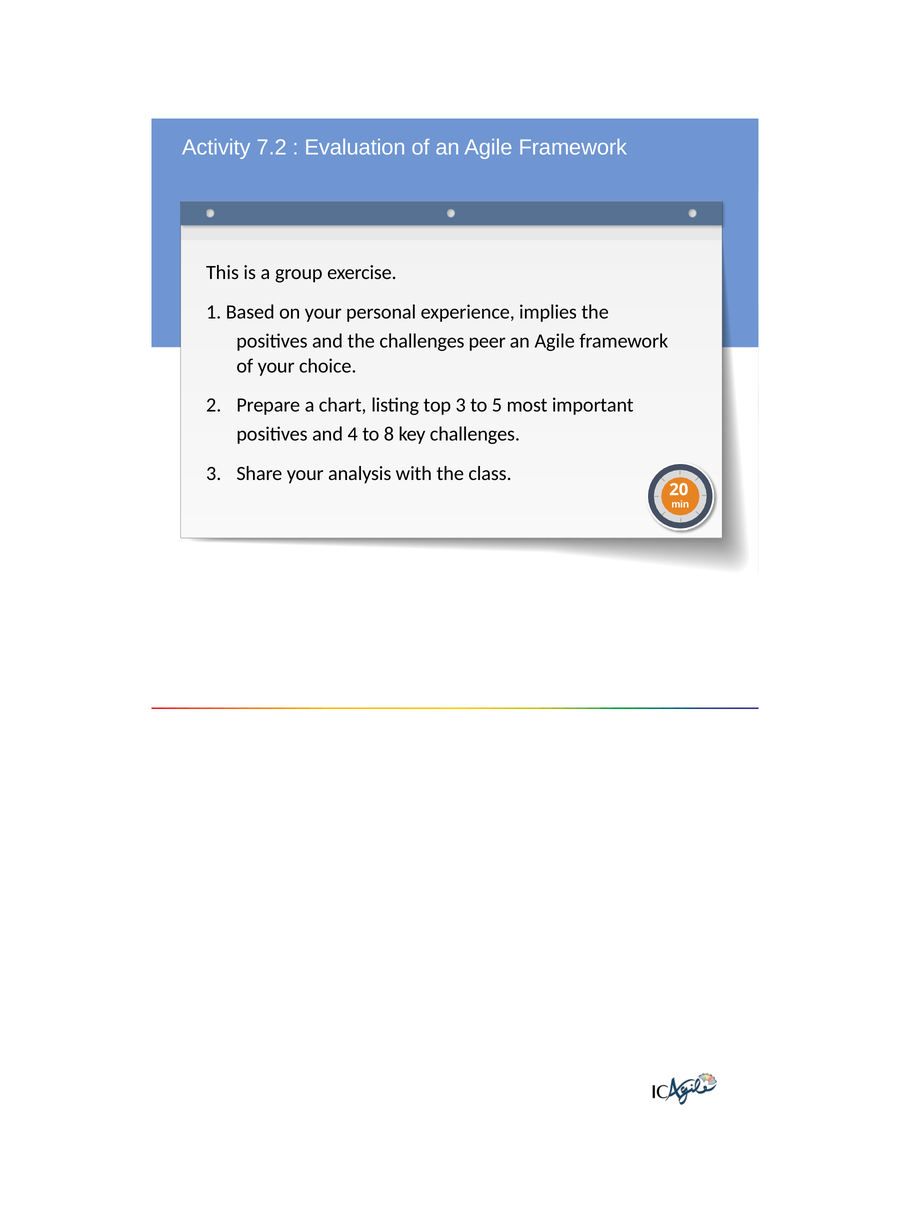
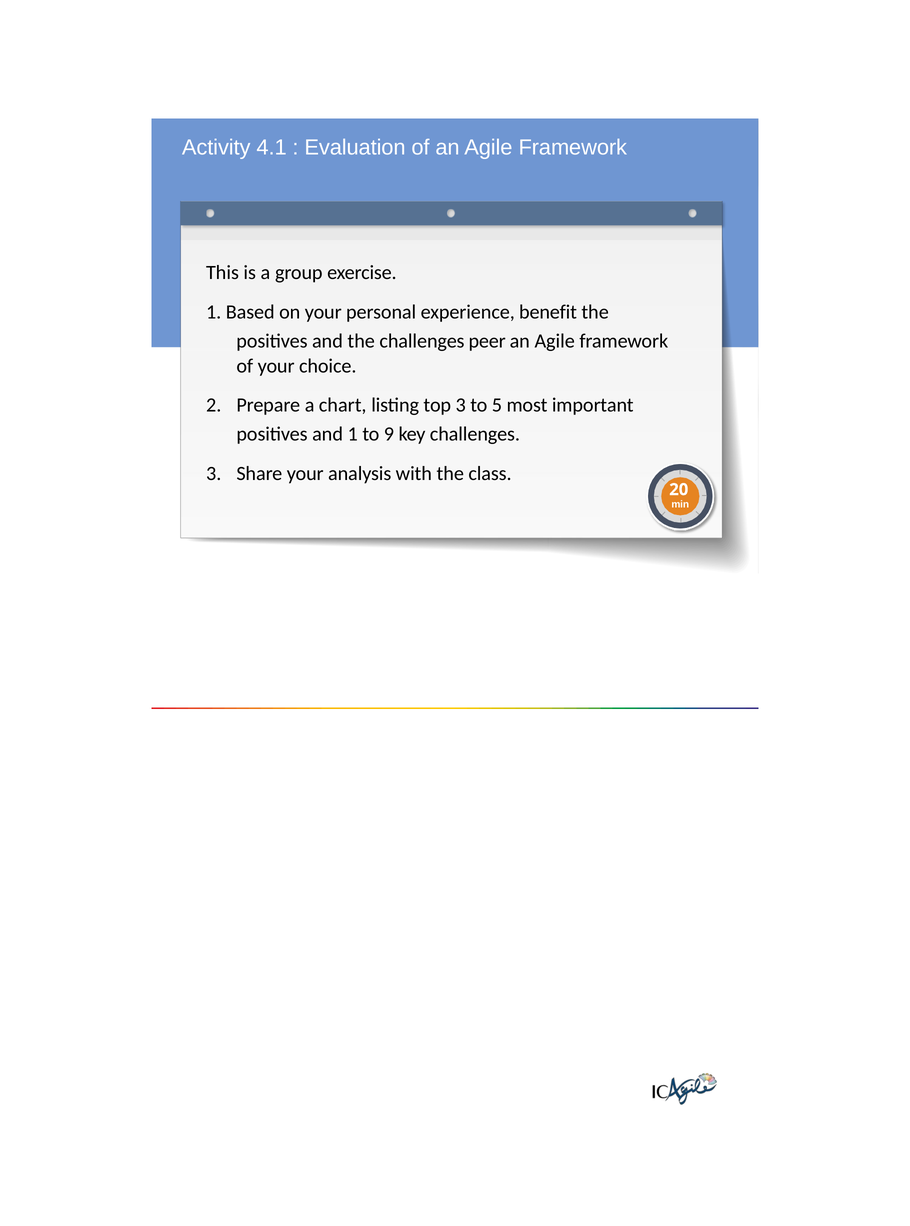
7.2: 7.2 -> 4.1 (272, 148)
implies: implies -> benefit (548, 312)
and 4: 4 -> 1 (353, 434)
8: 8 -> 9 (389, 434)
